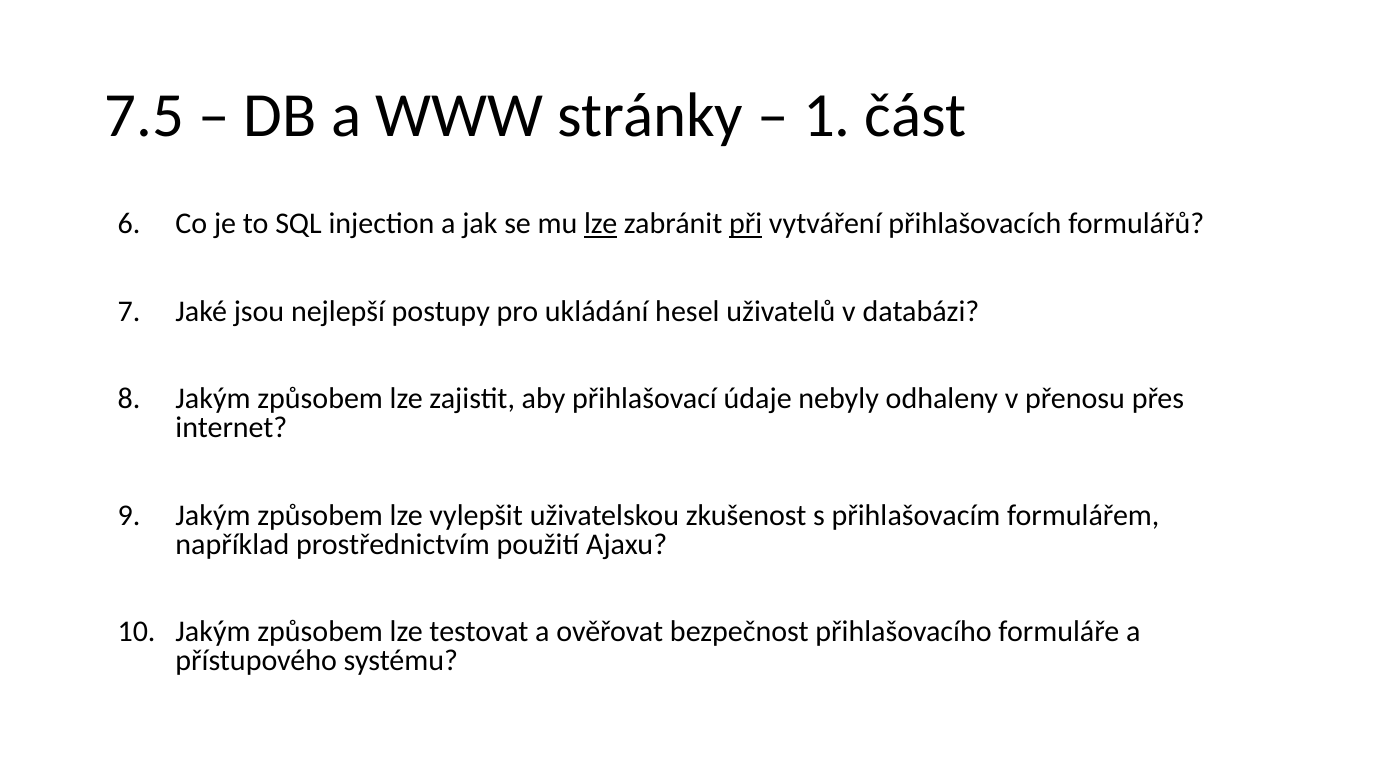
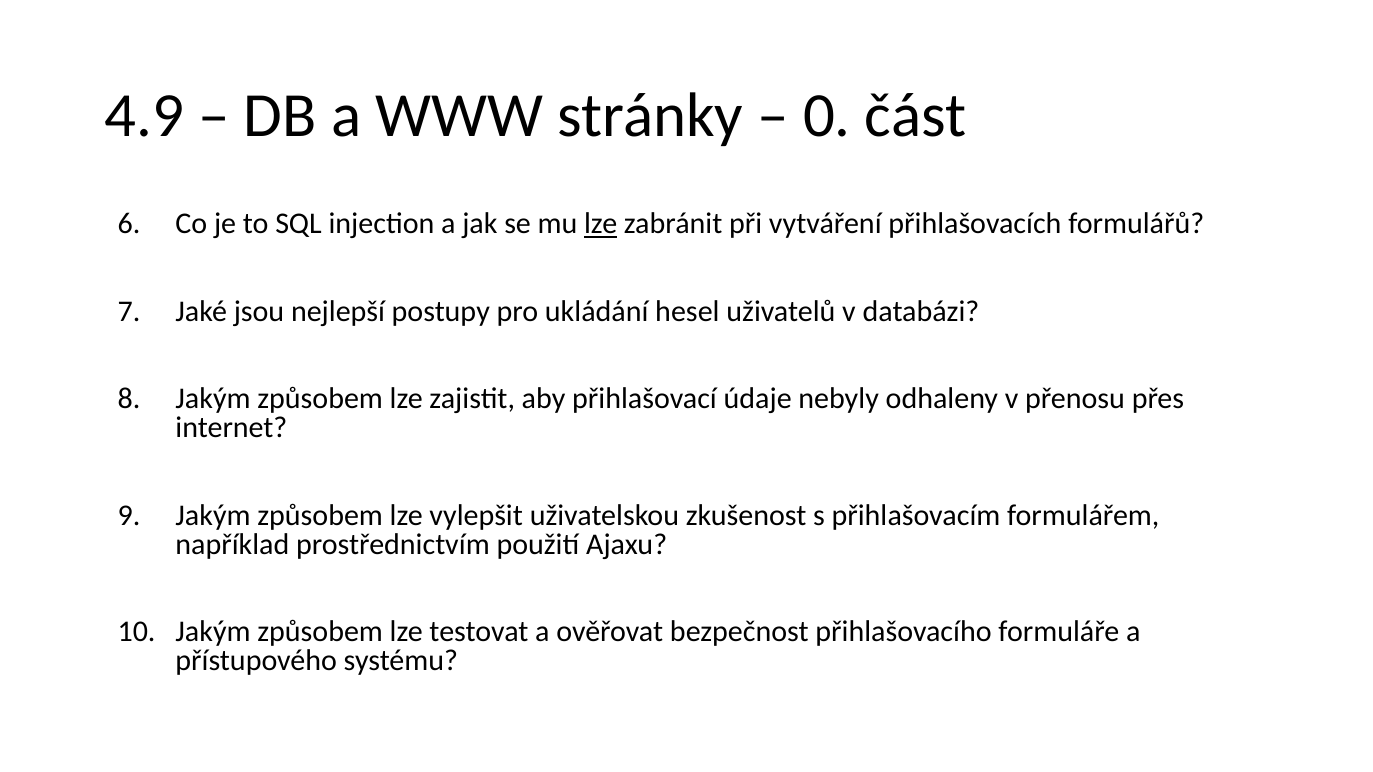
7.5: 7.5 -> 4.9 (144, 115)
1: 1 -> 0 (827, 115)
při underline: present -> none (746, 224)
